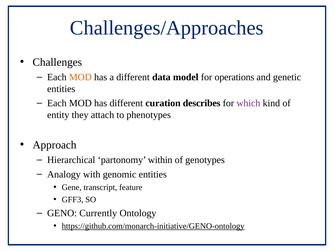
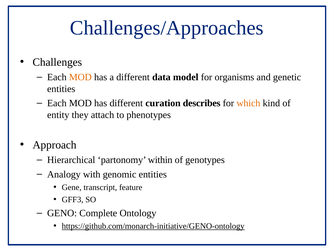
operations: operations -> organisms (234, 77)
which colour: purple -> orange (248, 103)
Currently: Currently -> Complete (98, 213)
